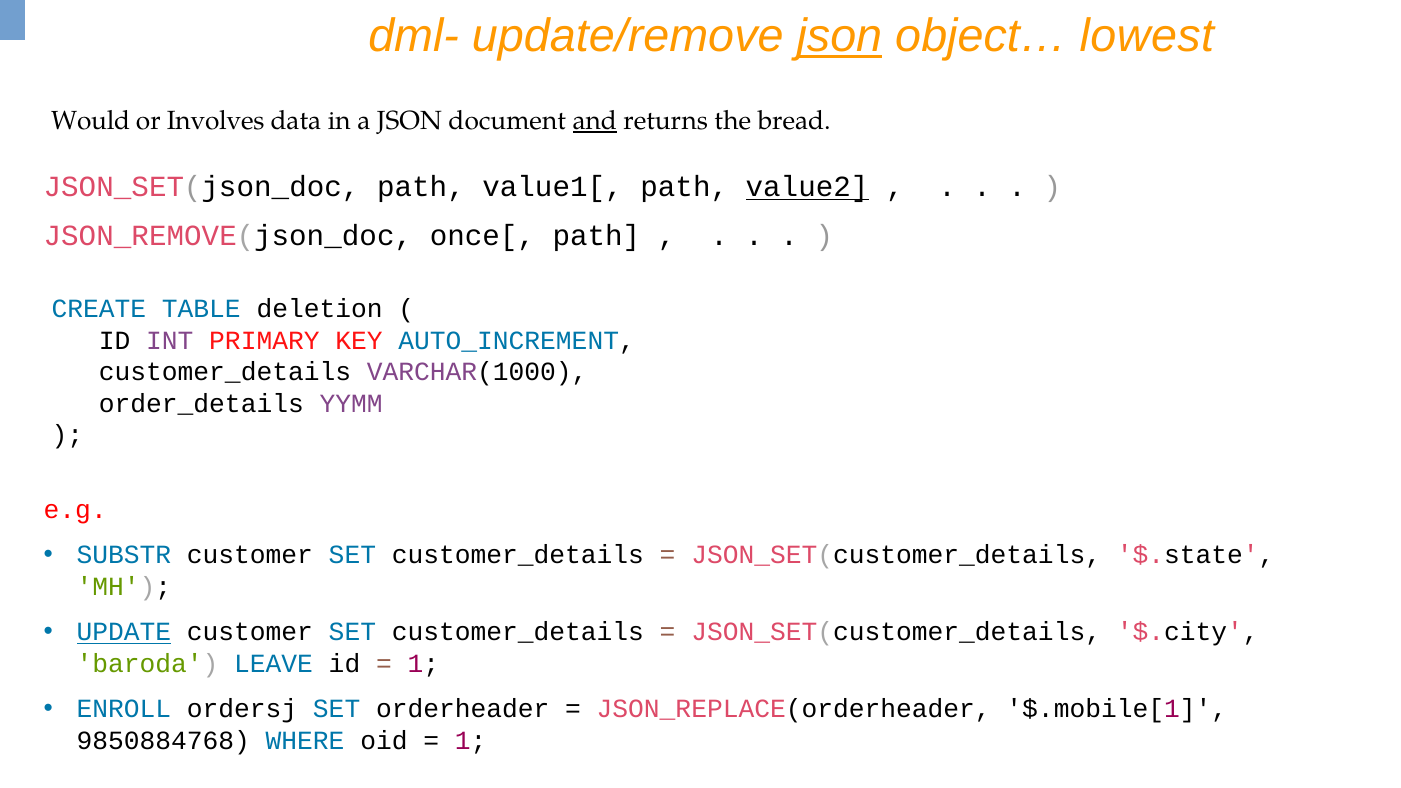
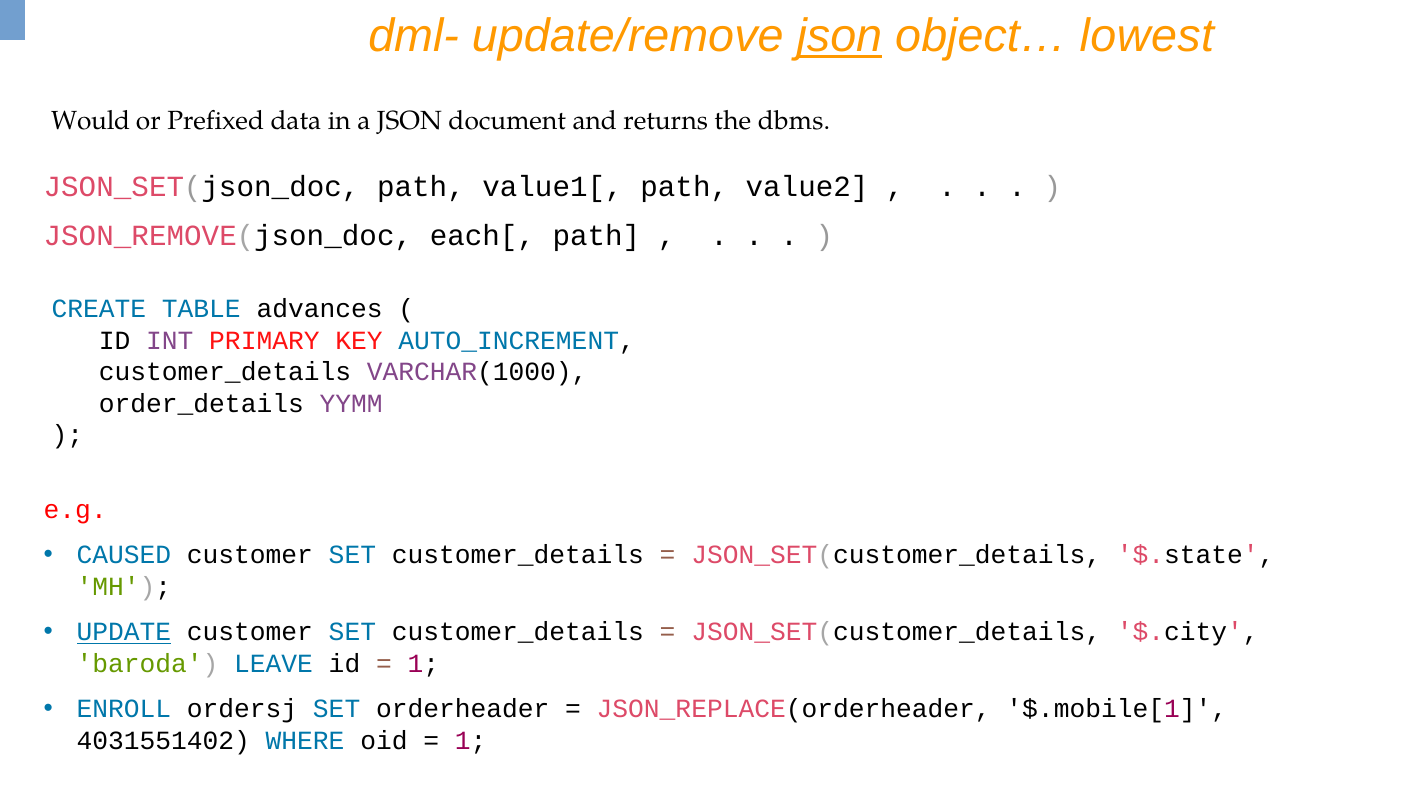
Involves: Involves -> Prefixed (216, 121)
and underline: present -> none (595, 121)
bread: bread -> dbms (794, 121)
value2 underline: present -> none (807, 187)
once[: once[ -> each[ (482, 236)
deletion: deletion -> advances (320, 309)
SUBSTR: SUBSTR -> CAUSED (124, 555)
9850884768: 9850884768 -> 4031551402 (163, 741)
